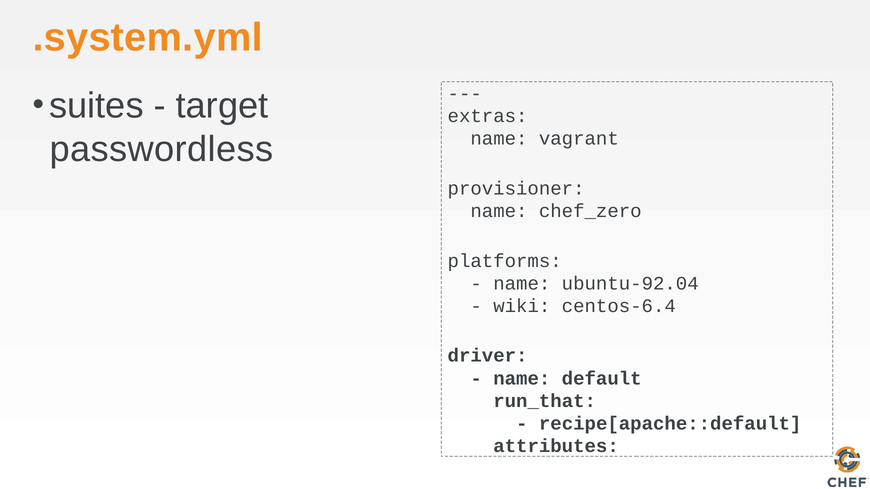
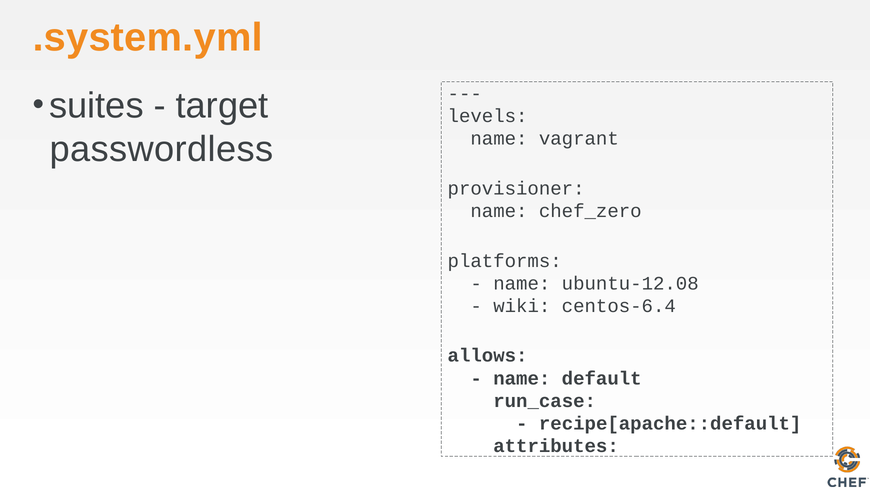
extras: extras -> levels (488, 116)
ubuntu-92.04: ubuntu-92.04 -> ubuntu-12.08 (630, 284)
driver: driver -> allows (488, 356)
run_that: run_that -> run_case (545, 401)
